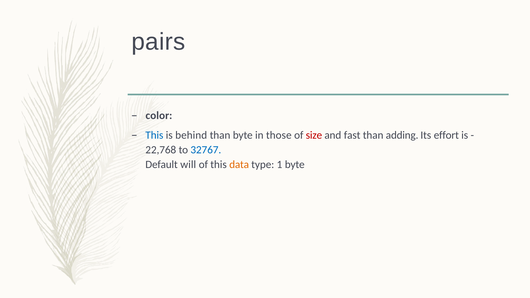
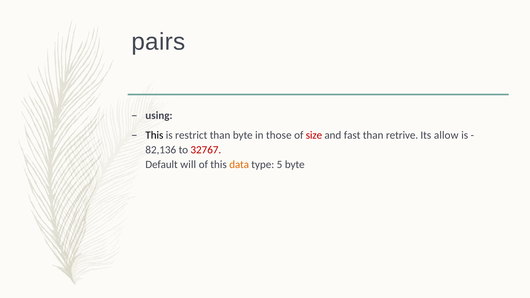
color: color -> using (159, 115)
This colour: blue -> black (154, 135)
behind: behind -> restrict (191, 135)
adding: adding -> retrive (402, 135)
effort: effort -> allow (446, 135)
22,768: 22,768 -> 82,136 (161, 150)
32767 colour: blue -> red (206, 150)
1: 1 -> 5 (280, 165)
